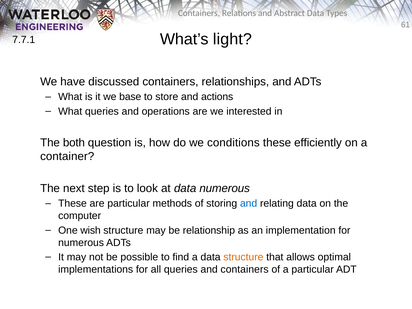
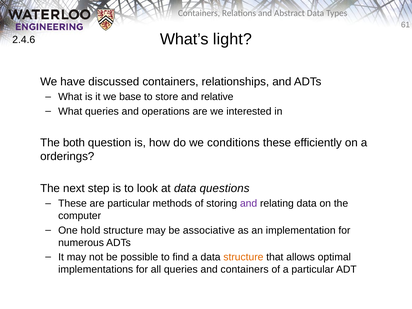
7.7.1: 7.7.1 -> 2.4.6 (24, 40)
actions: actions -> relative (217, 97)
container: container -> orderings (67, 156)
data numerous: numerous -> questions (225, 189)
and colour: blue -> purple (249, 204)
wish: wish -> hold (90, 230)
relationship: relationship -> associative (209, 230)
